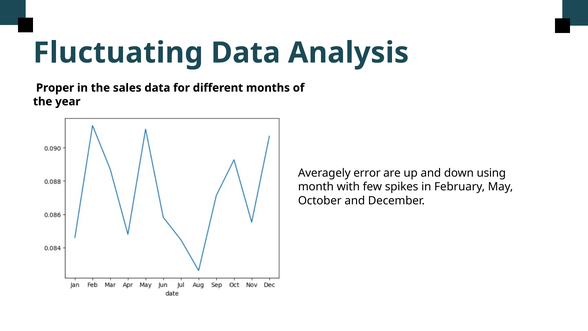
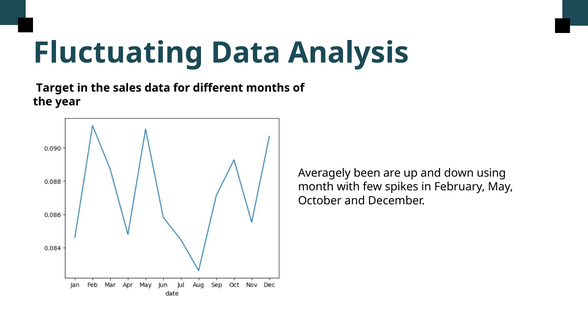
Proper: Proper -> Target (55, 88)
error: error -> been (367, 173)
